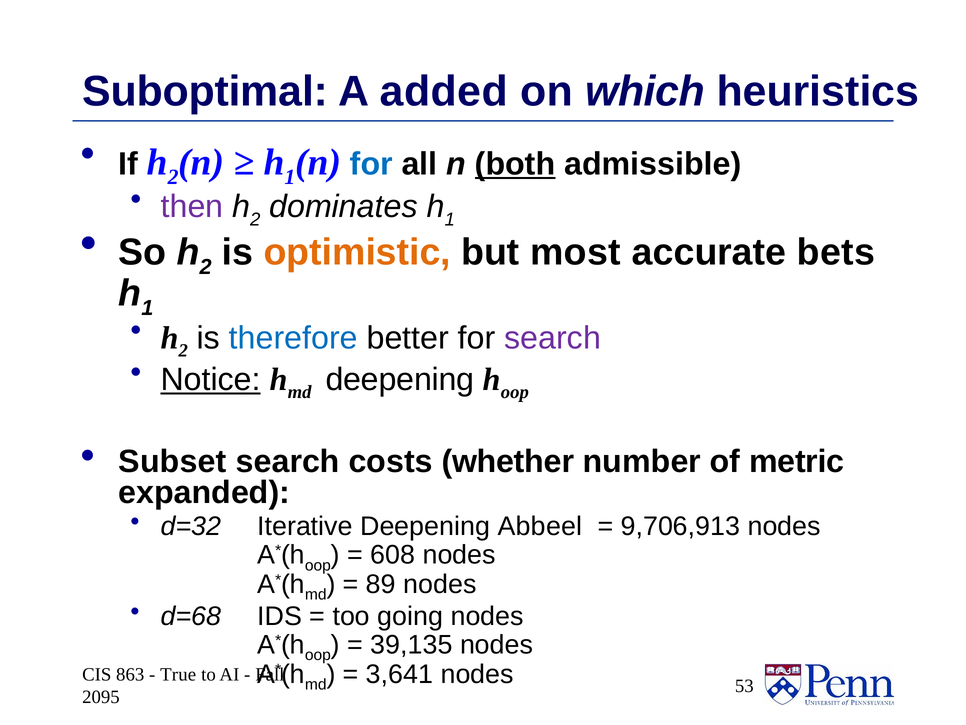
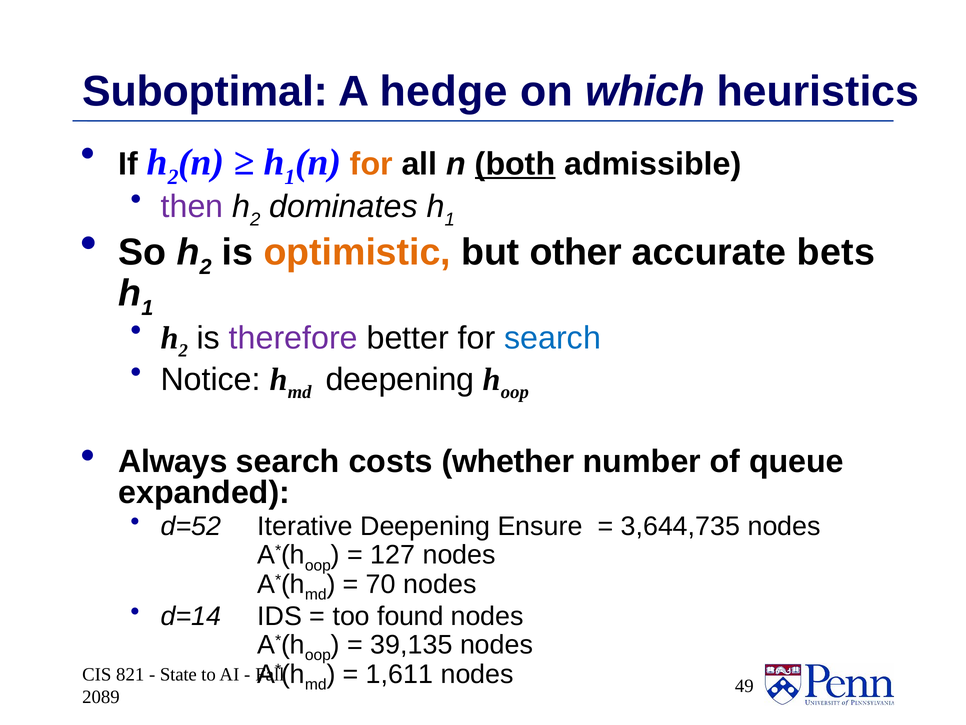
added: added -> hedge (444, 92)
for colour: blue -> orange (371, 164)
most: most -> other (576, 252)
therefore colour: blue -> purple (293, 338)
search colour: purple -> blue (553, 338)
Notice underline: present -> none (211, 379)
Subset: Subset -> Always (173, 461)
metric: metric -> queue (797, 461)
d=32: d=32 -> d=52 (191, 526)
Abbeel: Abbeel -> Ensure (540, 526)
9,706,913: 9,706,913 -> 3,644,735 (680, 526)
608: 608 -> 127 (393, 555)
89: 89 -> 70 (381, 584)
d=68: d=68 -> d=14 (191, 616)
going: going -> found (410, 616)
3,641: 3,641 -> 1,611 (400, 674)
53: 53 -> 49 (744, 686)
863: 863 -> 821 (130, 674)
True: True -> State (178, 674)
2095: 2095 -> 2089 (101, 697)
